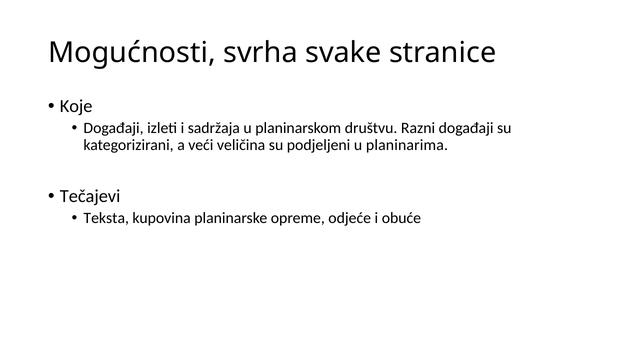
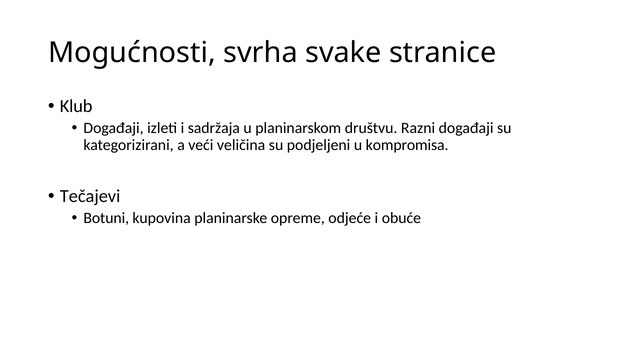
Koje: Koje -> Klub (76, 106)
planinarima: planinarima -> kompromisa (407, 145)
Teksta: Teksta -> Botuni (106, 218)
